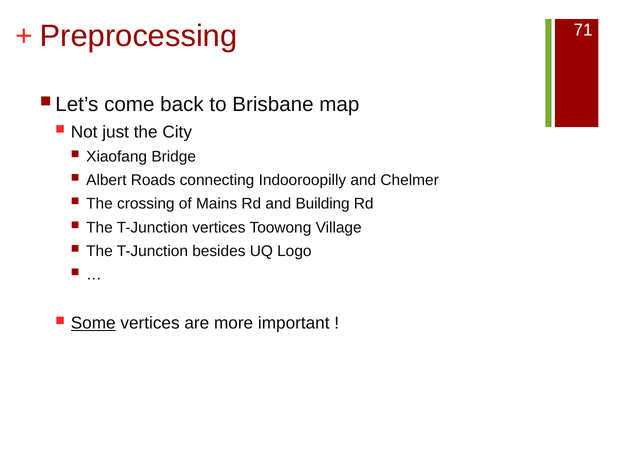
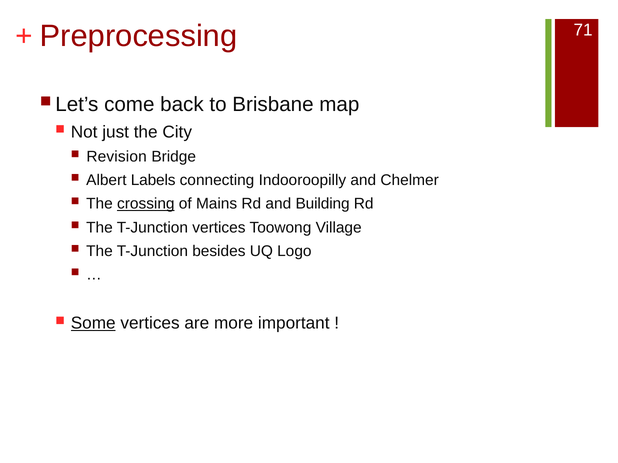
Xiaofang: Xiaofang -> Revision (117, 157)
Roads: Roads -> Labels (153, 180)
crossing underline: none -> present (146, 204)
